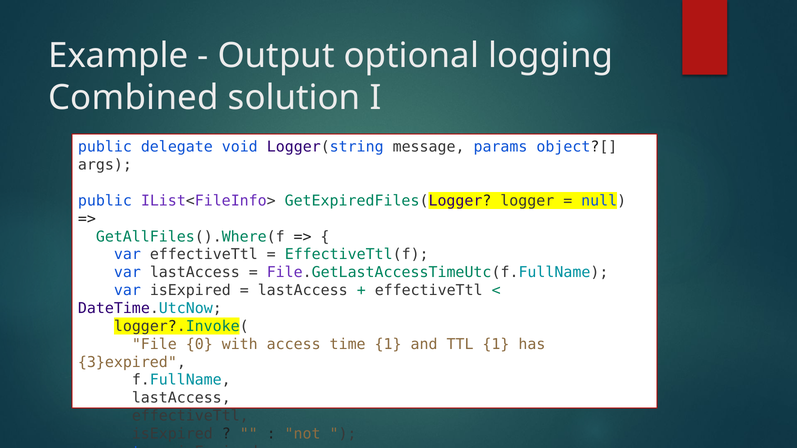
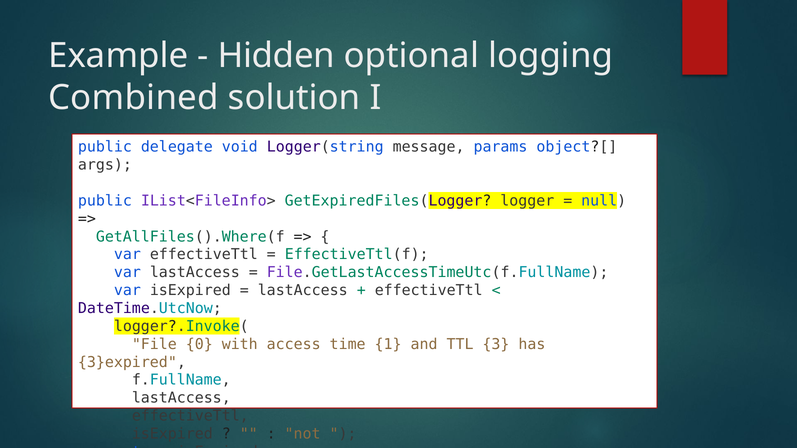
Output: Output -> Hidden (276, 56)
TTL 1: 1 -> 3 (496, 344)
